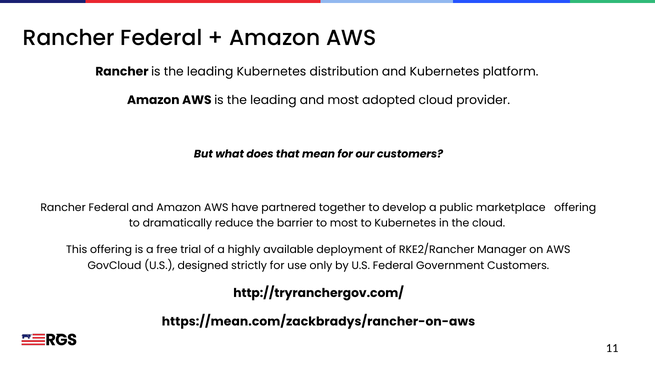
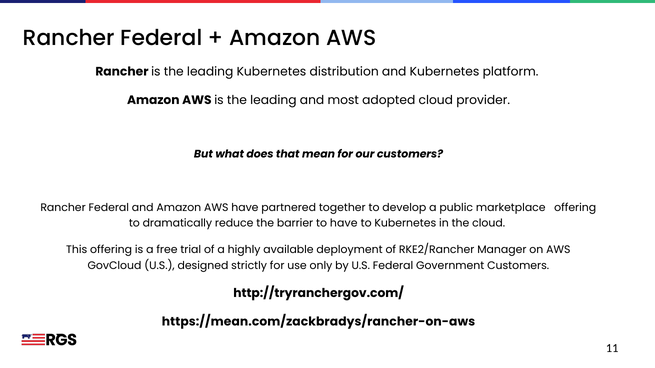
to most: most -> have (344, 223)
